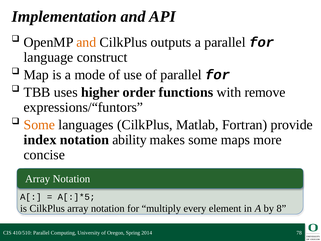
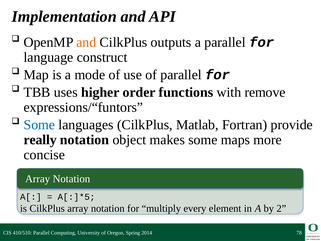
Some colour: orange -> blue (39, 125)
index: index -> really (40, 140)
ability: ability -> object (129, 140)
8: 8 -> 2 (281, 208)
